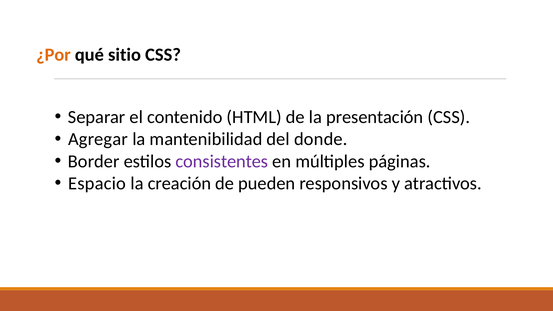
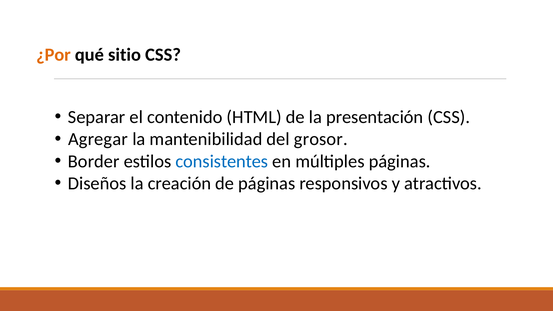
donde: donde -> grosor (321, 139)
consistentes colour: purple -> blue (222, 161)
Espacio: Espacio -> Diseños (97, 184)
de pueden: pueden -> páginas (267, 184)
